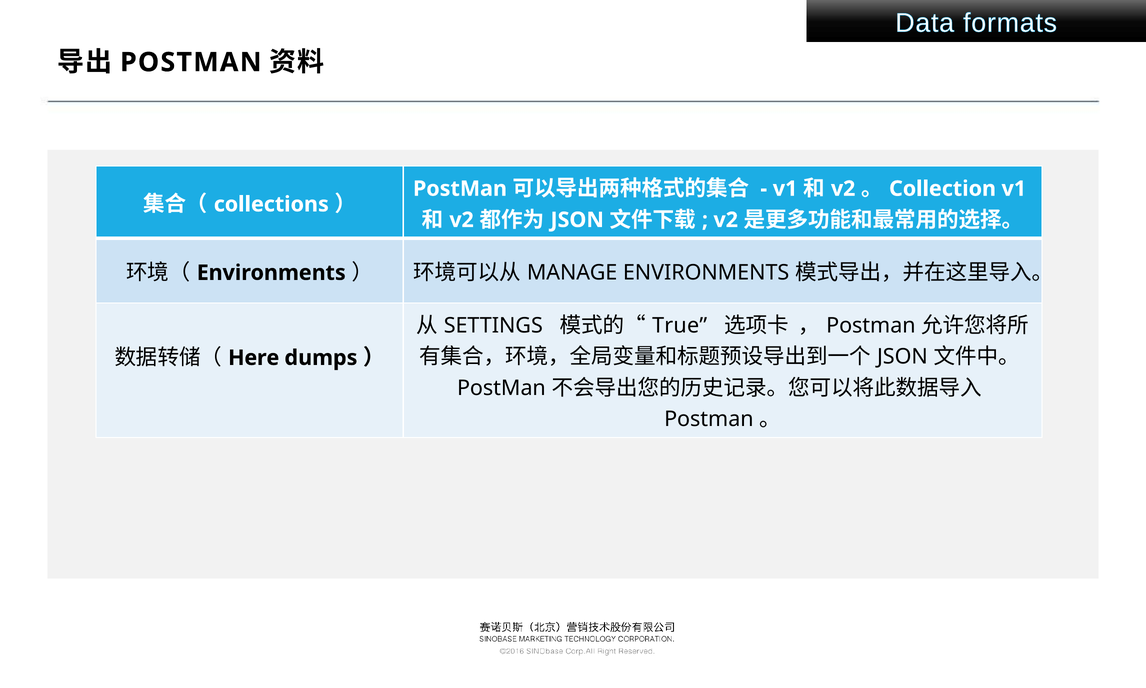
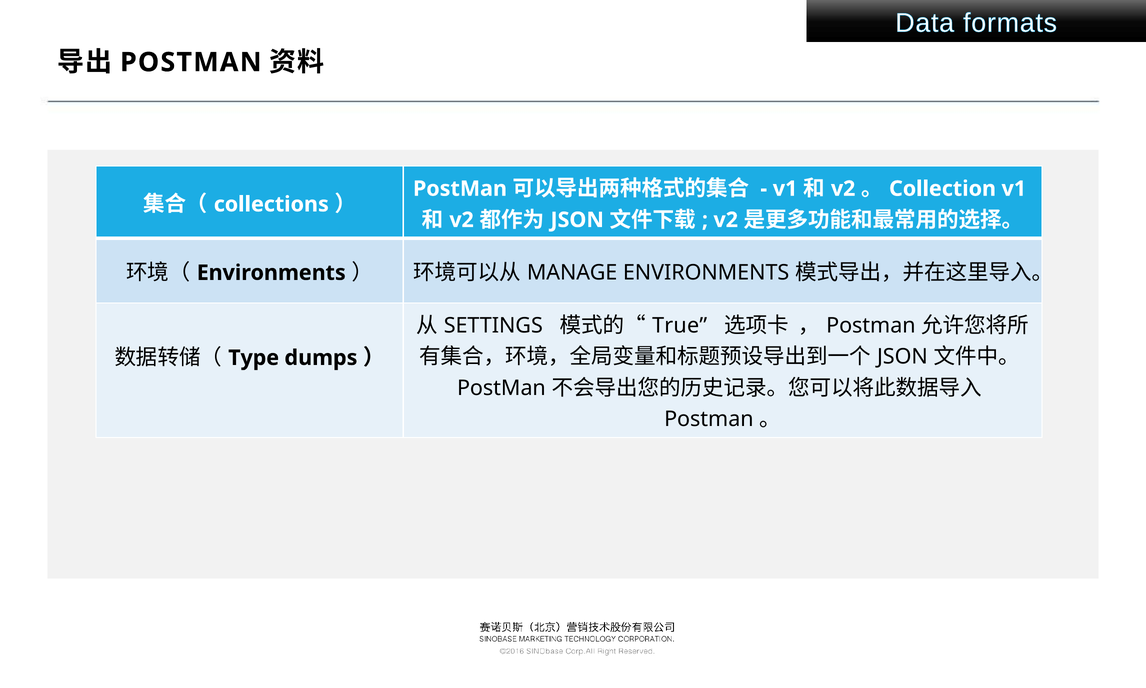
Here: Here -> Type (254, 358)
